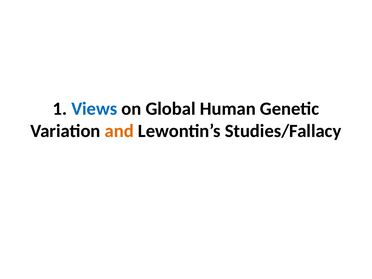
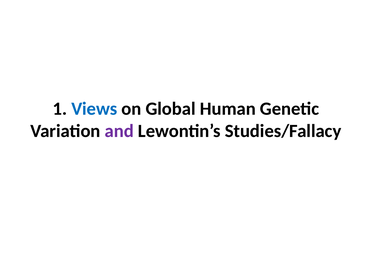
and colour: orange -> purple (119, 131)
